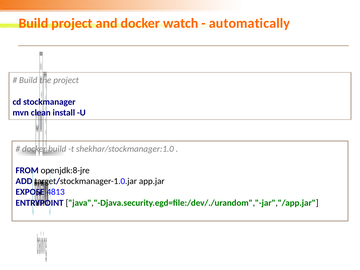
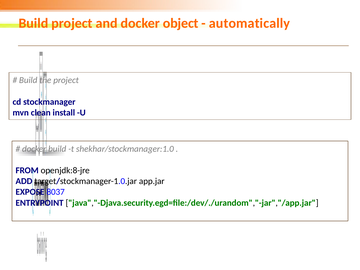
watch: watch -> object (181, 23)
4813: 4813 -> 8037 (56, 192)
